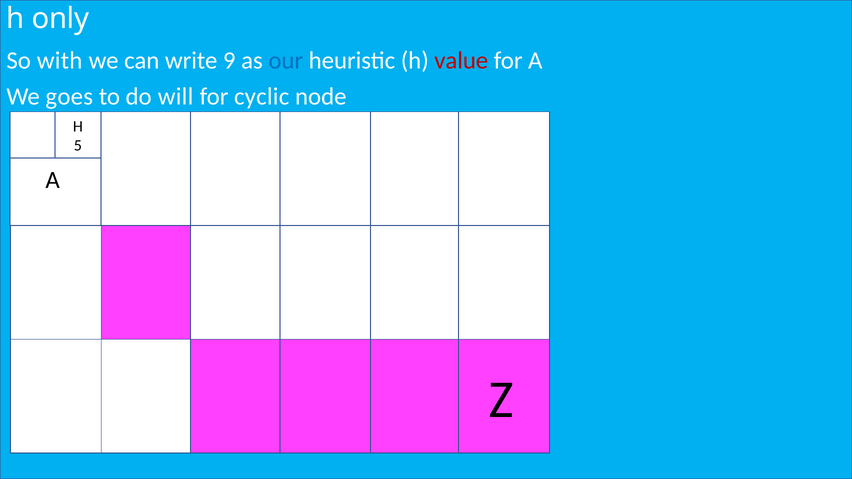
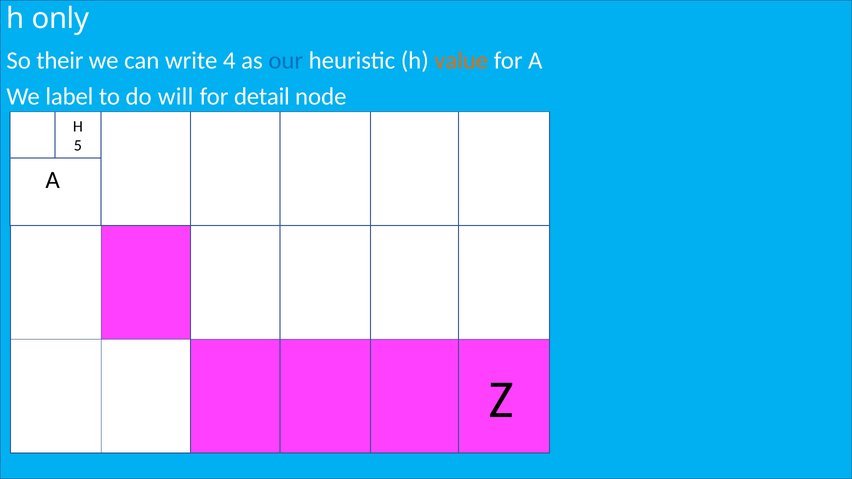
with: with -> their (60, 61)
9: 9 -> 4 (229, 61)
value colour: red -> orange (461, 61)
goes: goes -> label (69, 96)
cyclic: cyclic -> detail (262, 96)
